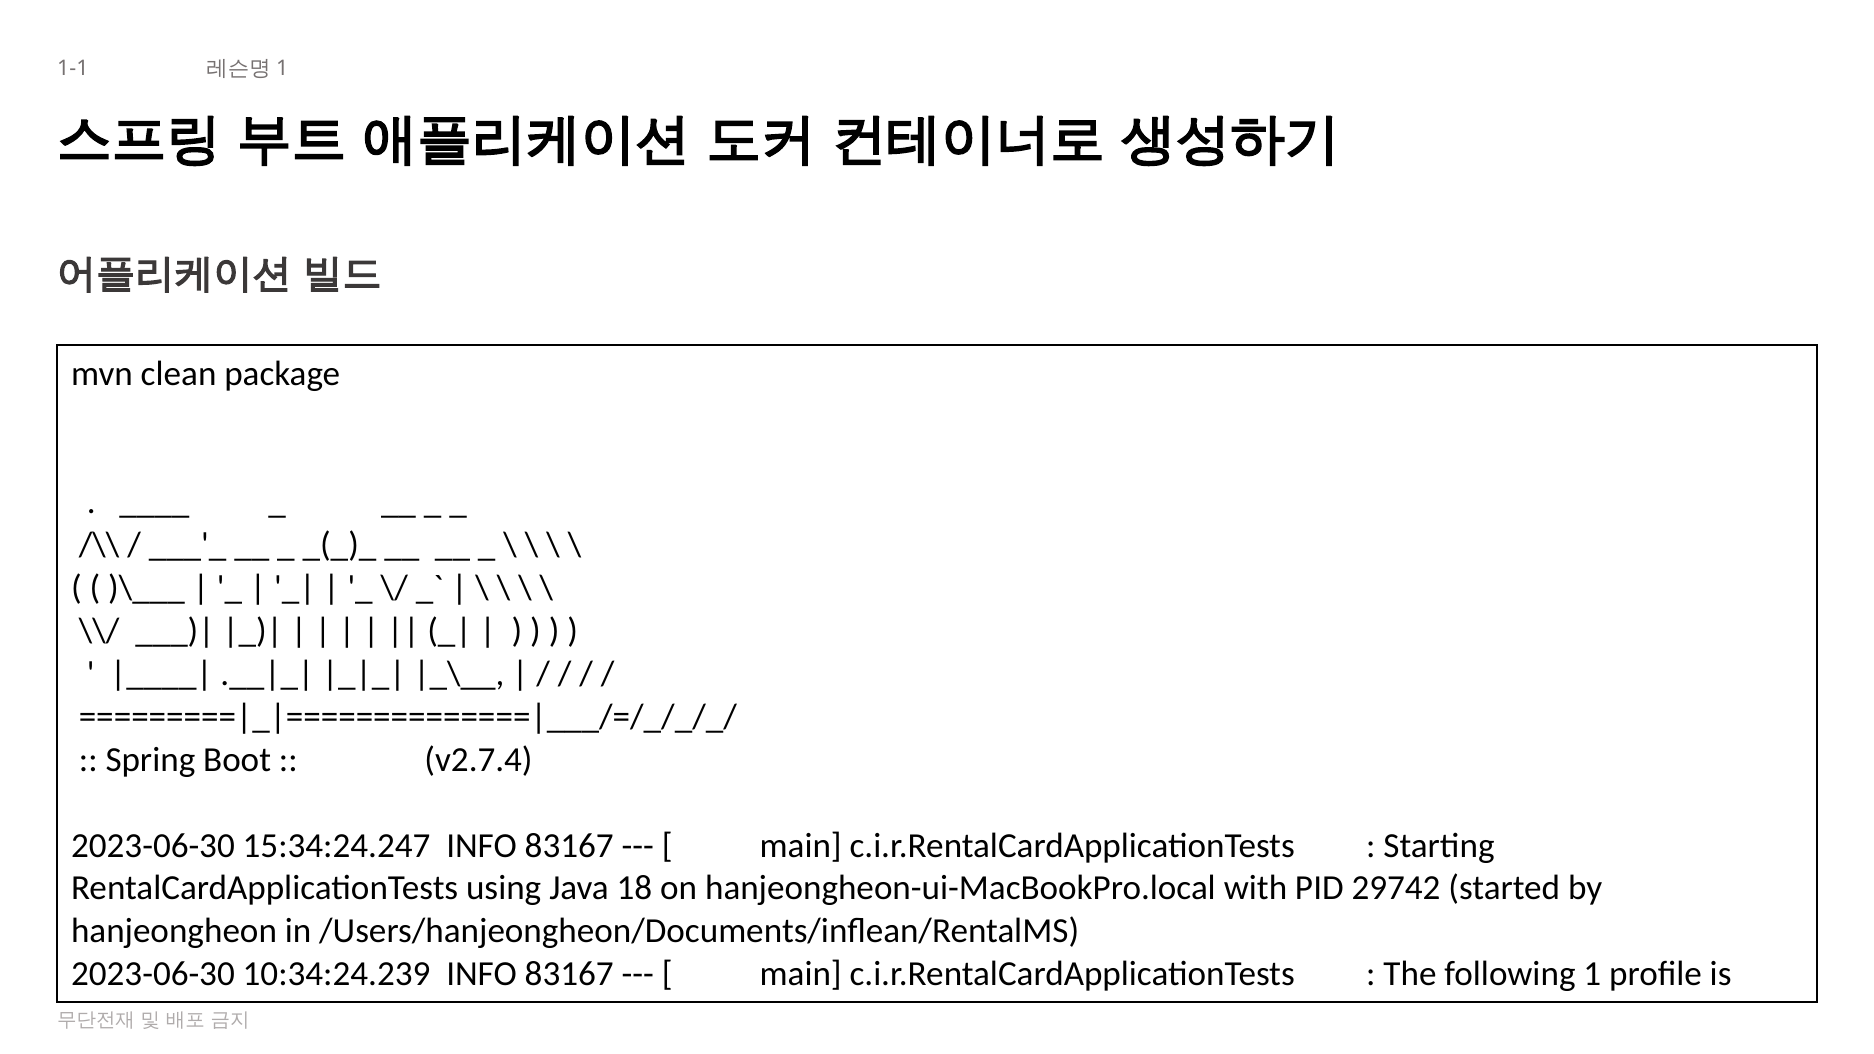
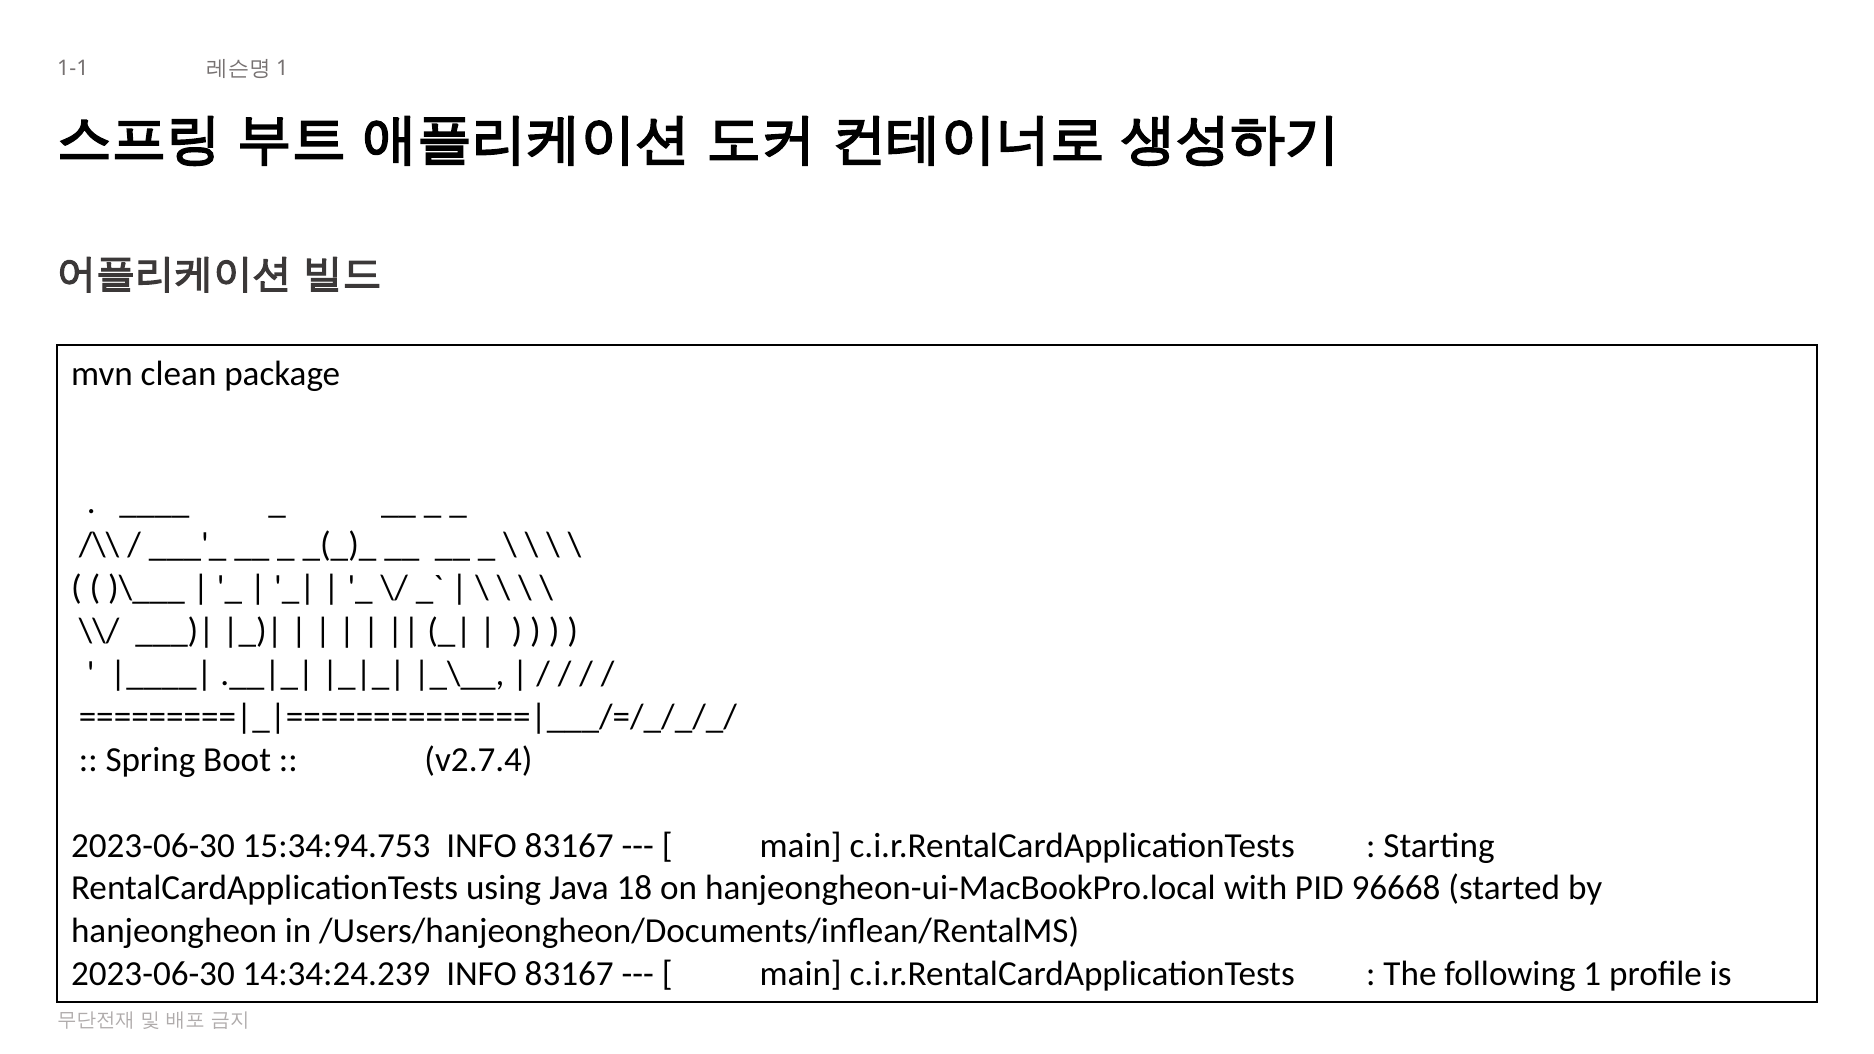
15:34:24.247: 15:34:24.247 -> 15:34:94.753 (337, 846)
29742: 29742 -> 96668 (1396, 888)
10:34:24.239: 10:34:24.239 -> 14:34:24.239 (337, 974)
